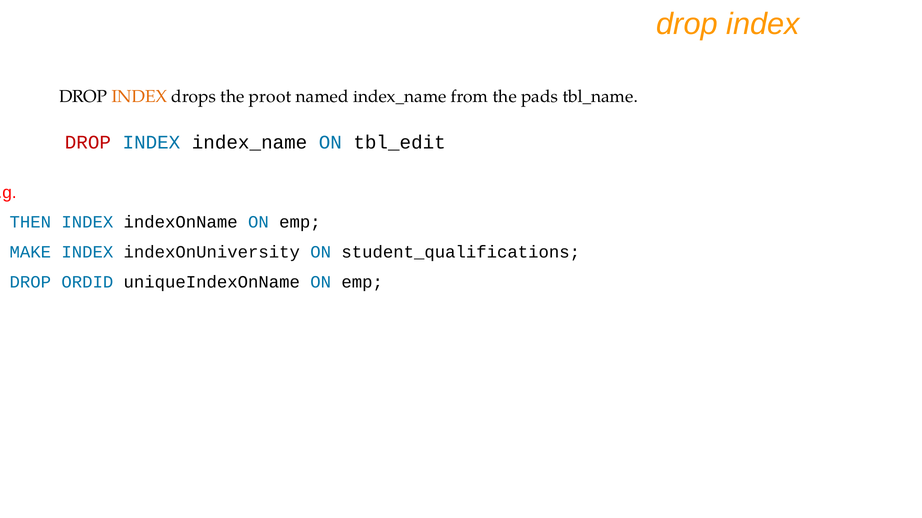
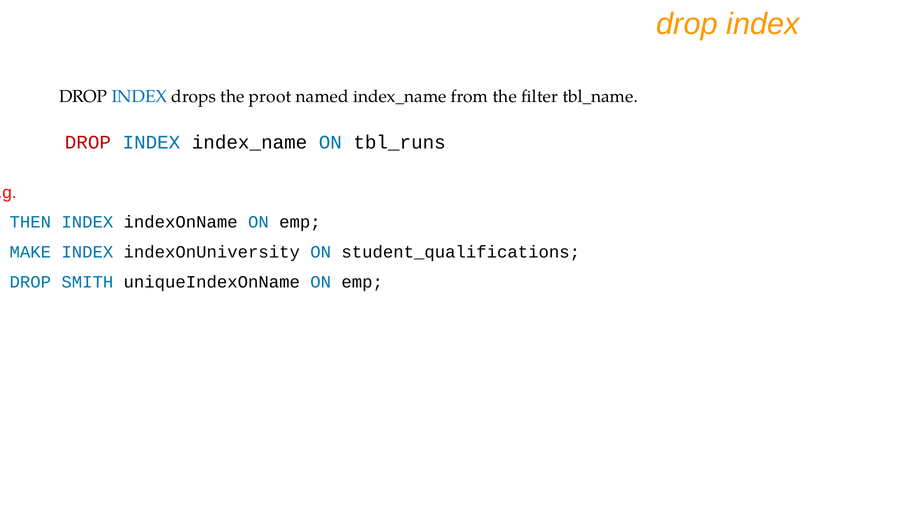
INDEX colour: orange -> blue (139, 97)
pads: pads -> filter (540, 97)
tbl_edit: tbl_edit -> tbl_runs (400, 142)
ORDID: ORDID -> SMITH (87, 282)
